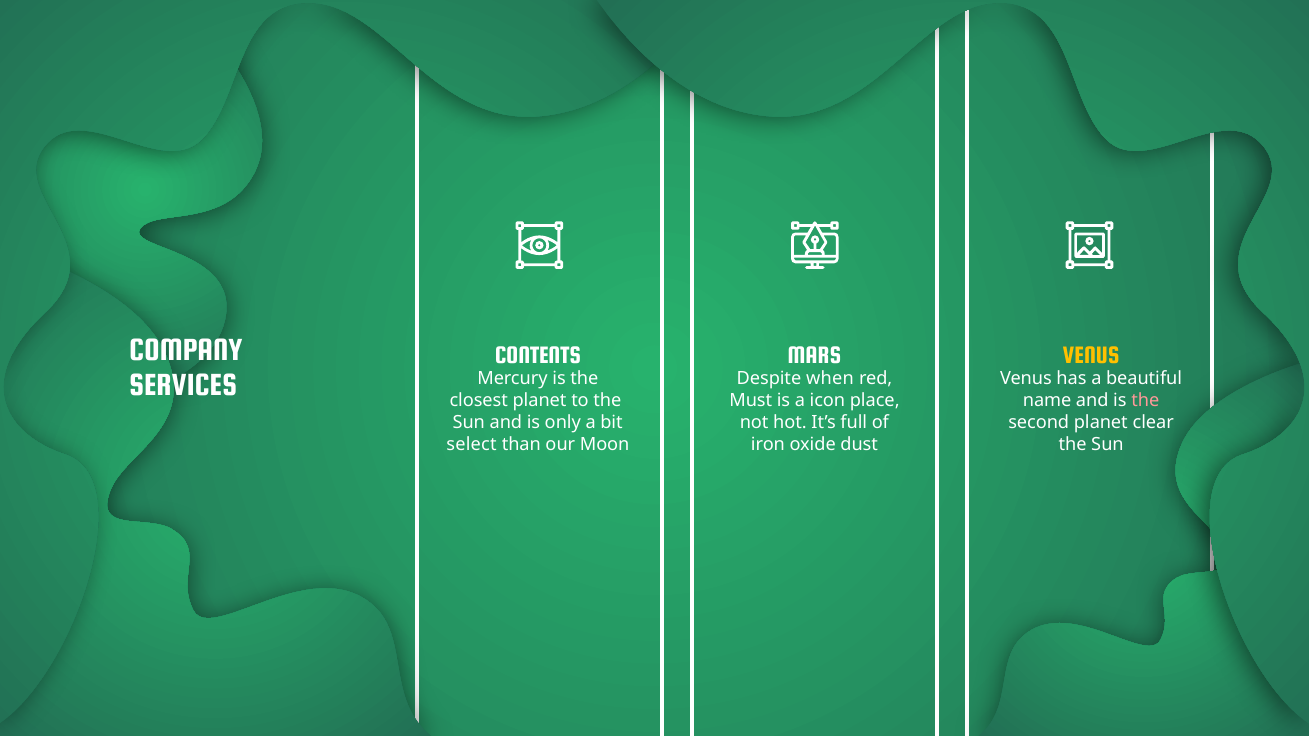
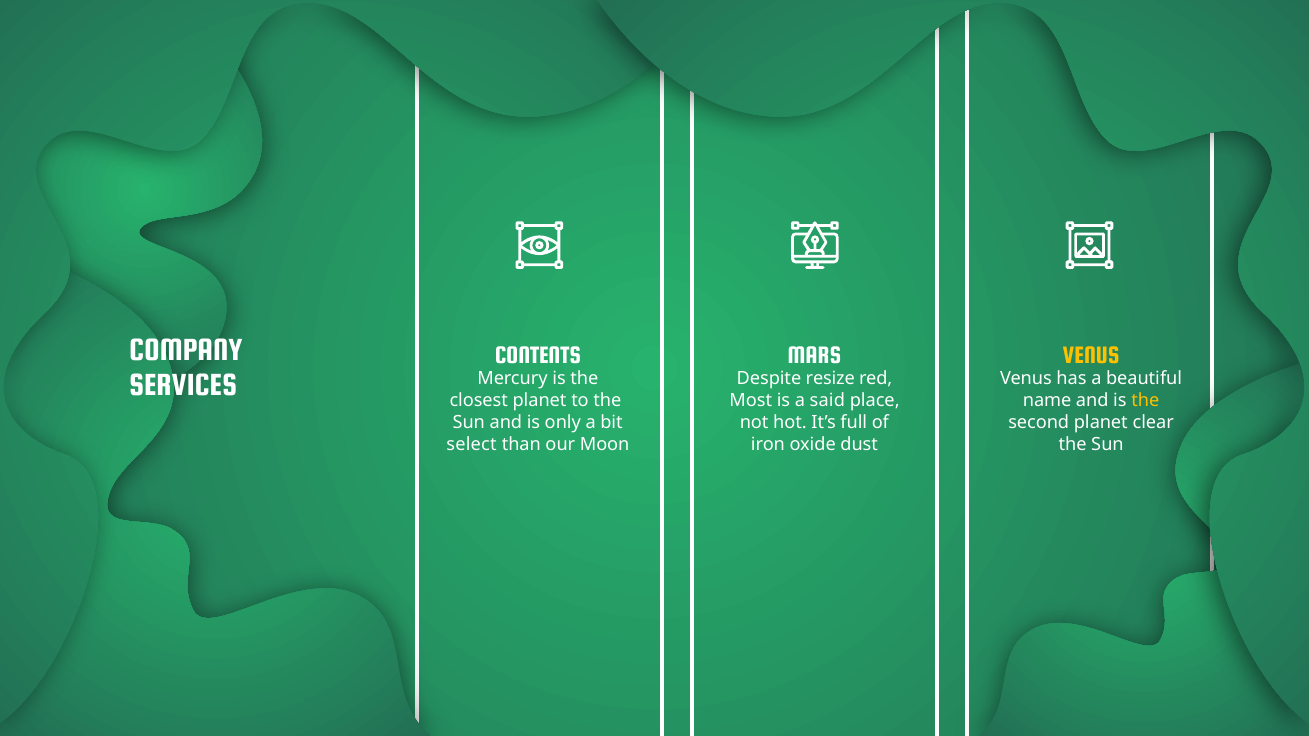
when: when -> resize (830, 379)
Must: Must -> Most (751, 401)
icon: icon -> said (827, 401)
the colour: pink -> yellow (1145, 401)
